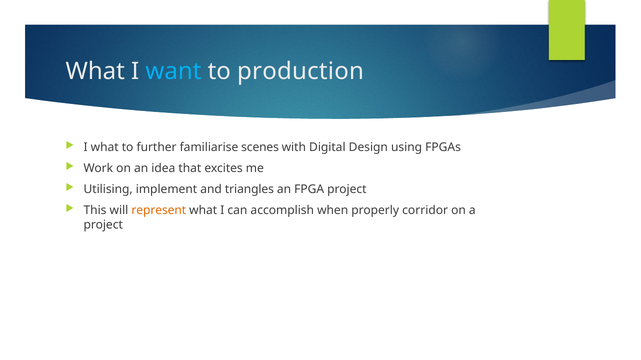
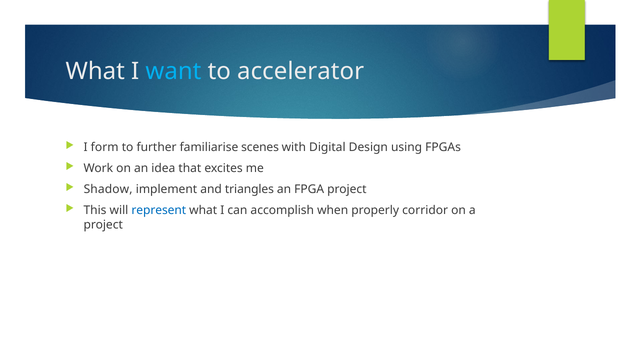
production: production -> accelerator (301, 71)
I what: what -> form (105, 147)
Utilising: Utilising -> Shadow (108, 190)
represent colour: orange -> blue (159, 211)
